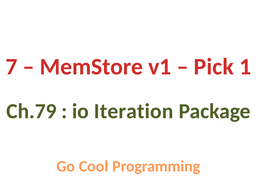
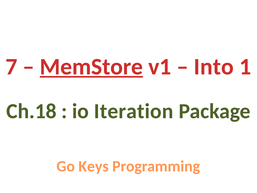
MemStore underline: none -> present (91, 67)
Pick: Pick -> Into (214, 67)
Ch.79: Ch.79 -> Ch.18 (31, 111)
Cool: Cool -> Keys (94, 166)
